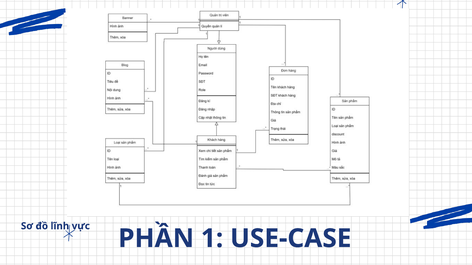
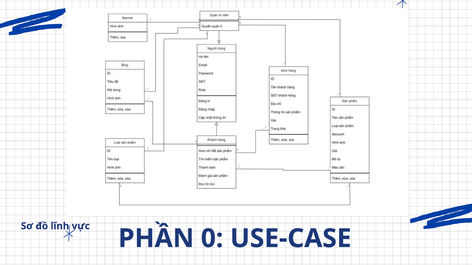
1: 1 -> 0 (212, 239)
